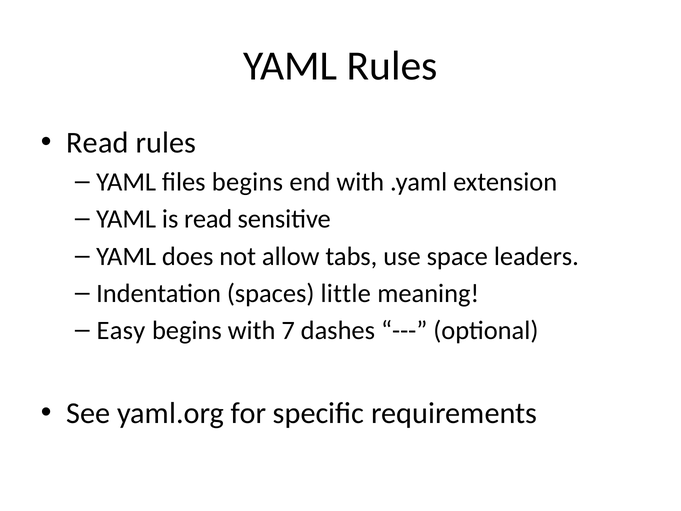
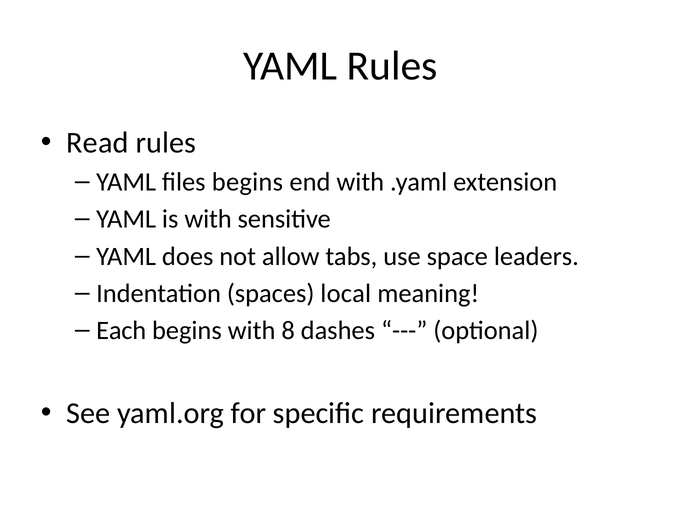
is read: read -> with (208, 219)
little: little -> local (346, 293)
Easy: Easy -> Each (121, 330)
7: 7 -> 8 (288, 330)
